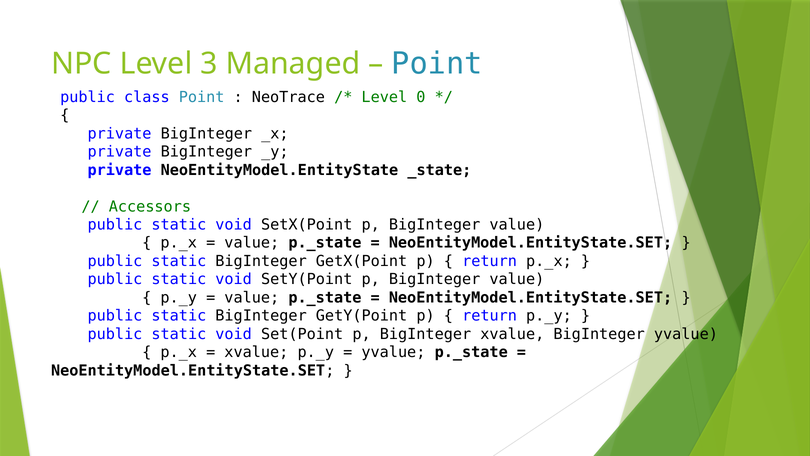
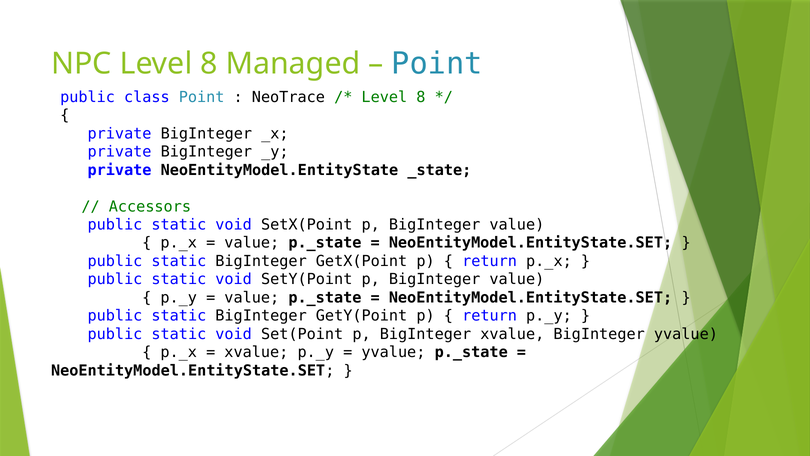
NPC Level 3: 3 -> 8 (209, 64)
0: 0 -> 8 (421, 97)
